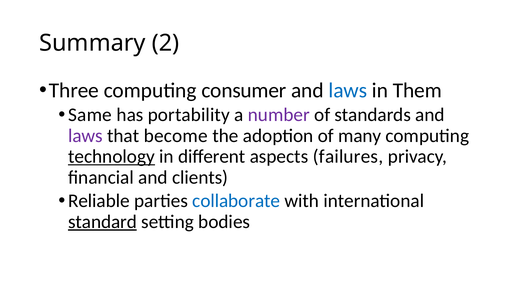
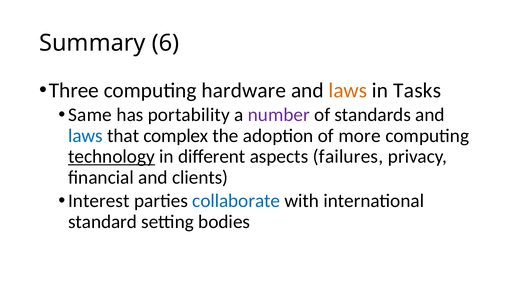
2: 2 -> 6 (166, 43)
consumer: consumer -> hardware (244, 90)
laws colour: blue -> orange (348, 90)
Them: Them -> Tasks (417, 90)
laws colour: purple -> blue (85, 136)
become: become -> complex (176, 136)
many: many -> more (360, 136)
Reliable: Reliable -> Interest (99, 201)
standard underline: present -> none (103, 222)
